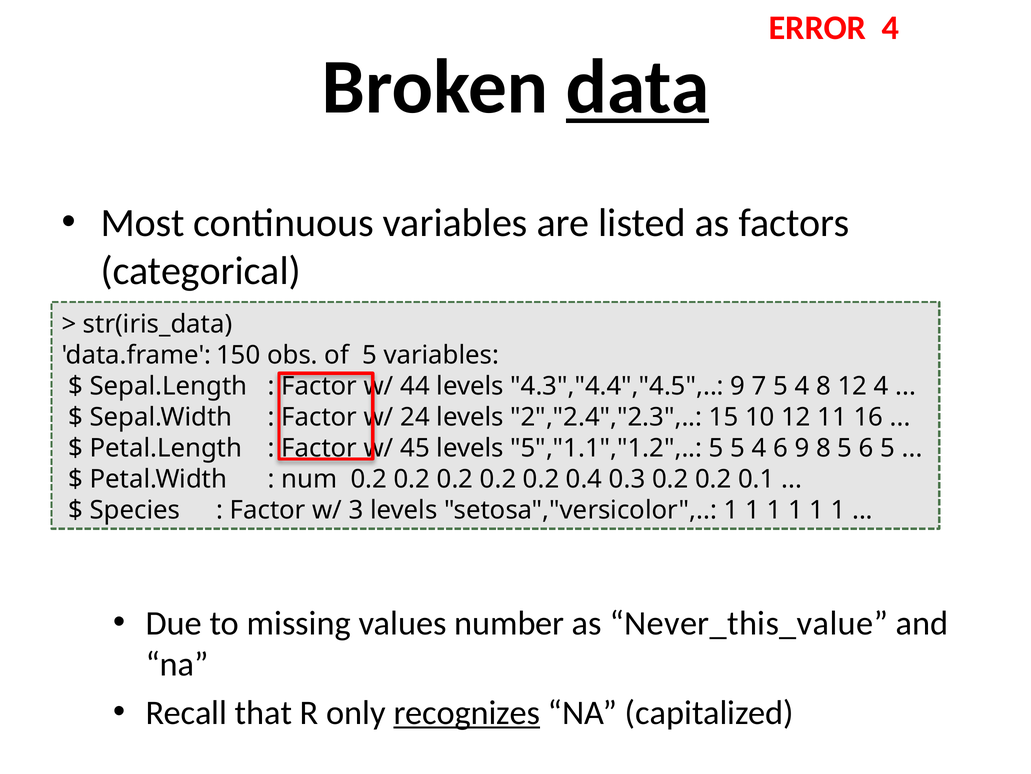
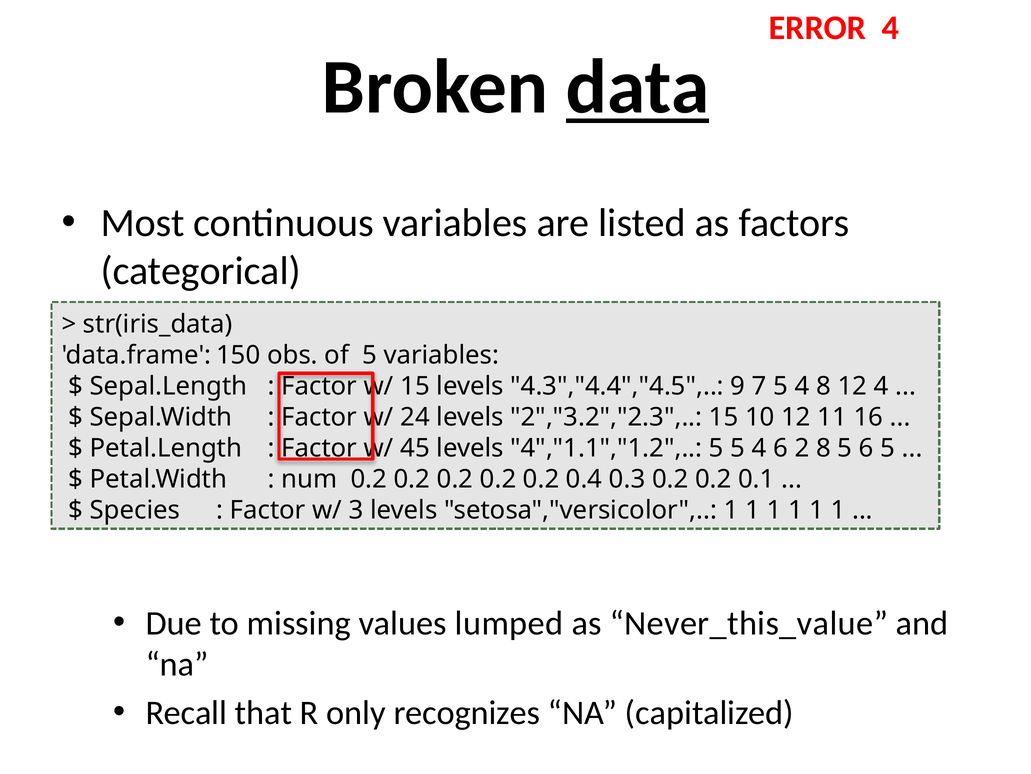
44: 44 -> 15 (415, 386)
2","2.4","2.3: 2","2.4","2.3 -> 2","3.2","2.3 (606, 417)
5","1.1","1.2: 5","1.1","1.2 -> 4","1.1","1.2 (606, 448)
6 9: 9 -> 2 (802, 448)
number: number -> lumped (509, 623)
recognizes underline: present -> none (467, 712)
